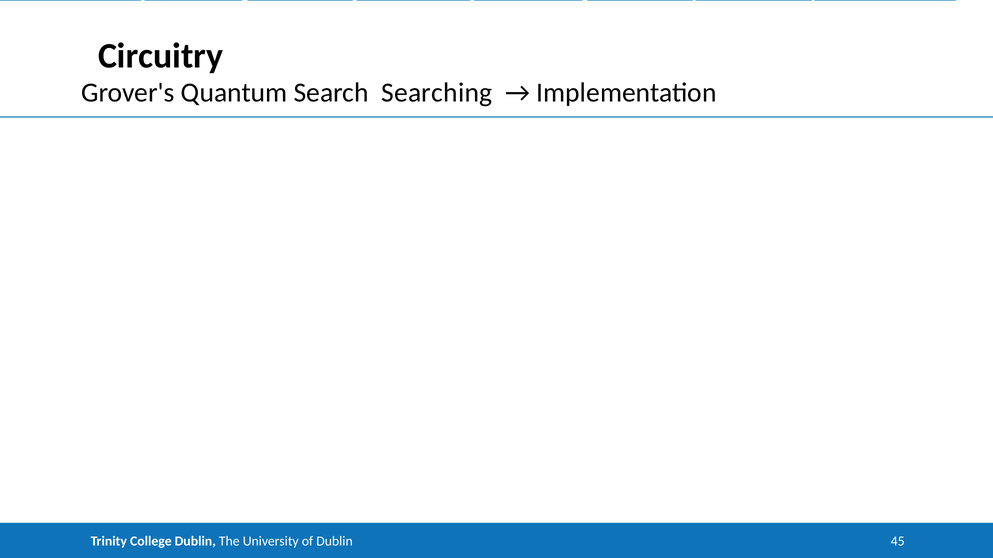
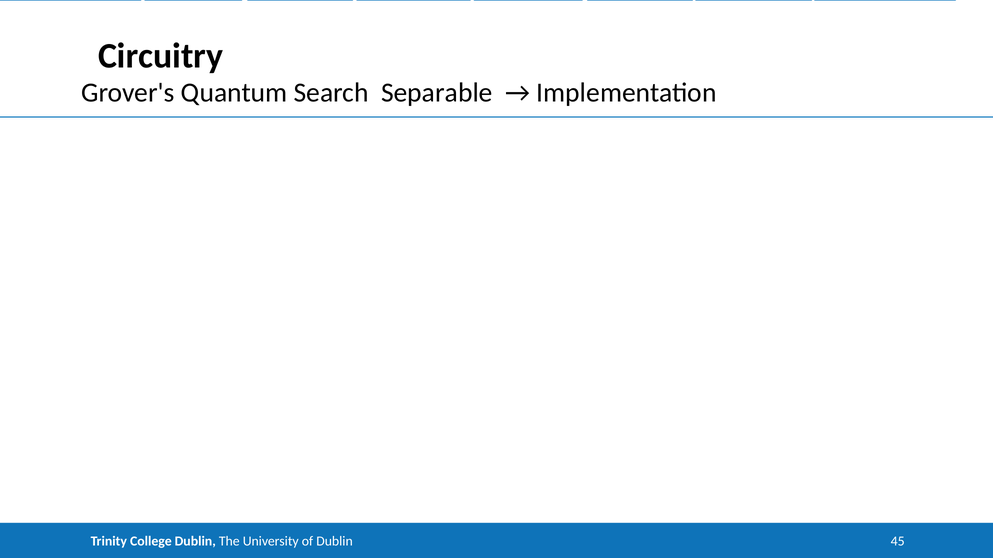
Searching: Searching -> Separable (437, 93)
